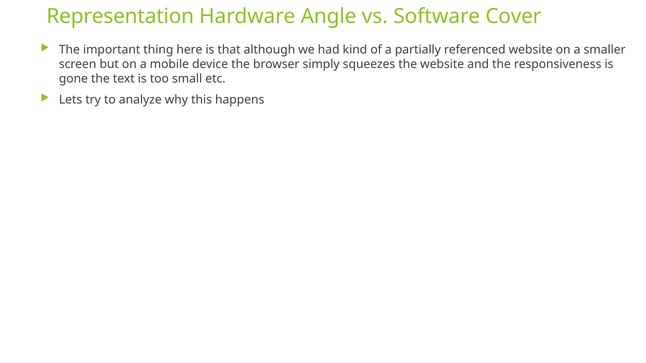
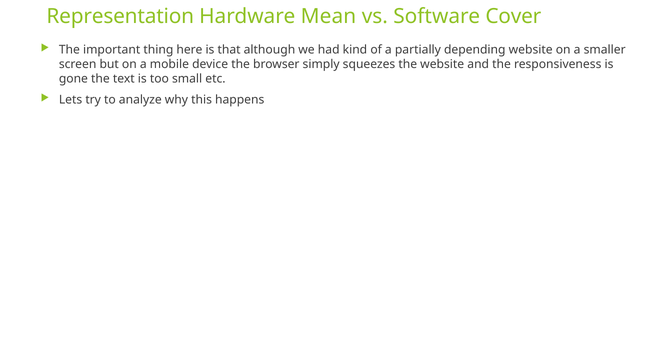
Angle: Angle -> Mean (328, 16)
referenced: referenced -> depending (475, 50)
